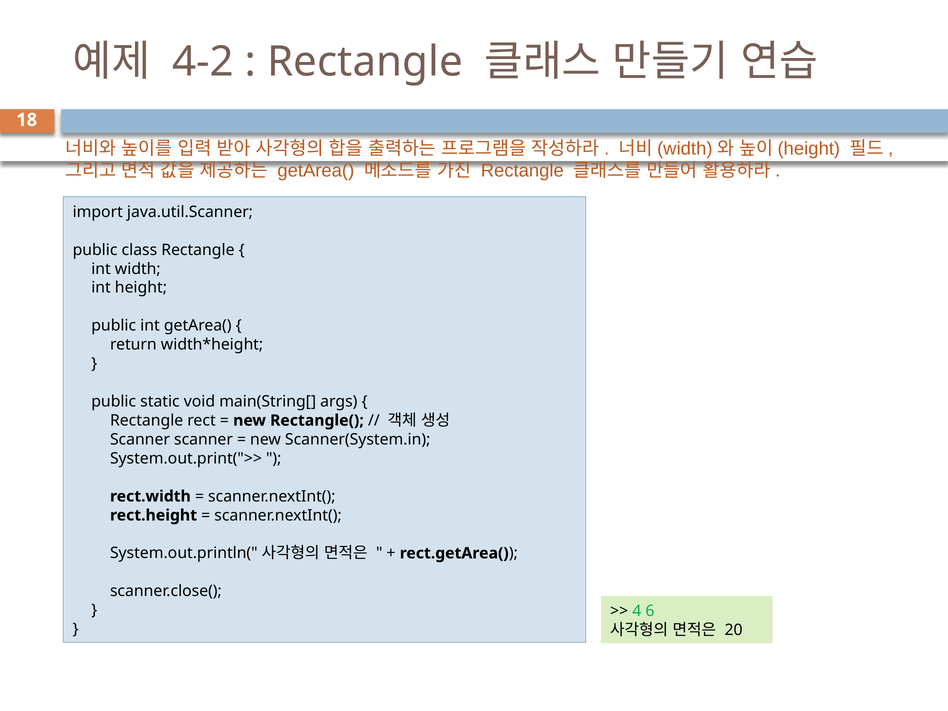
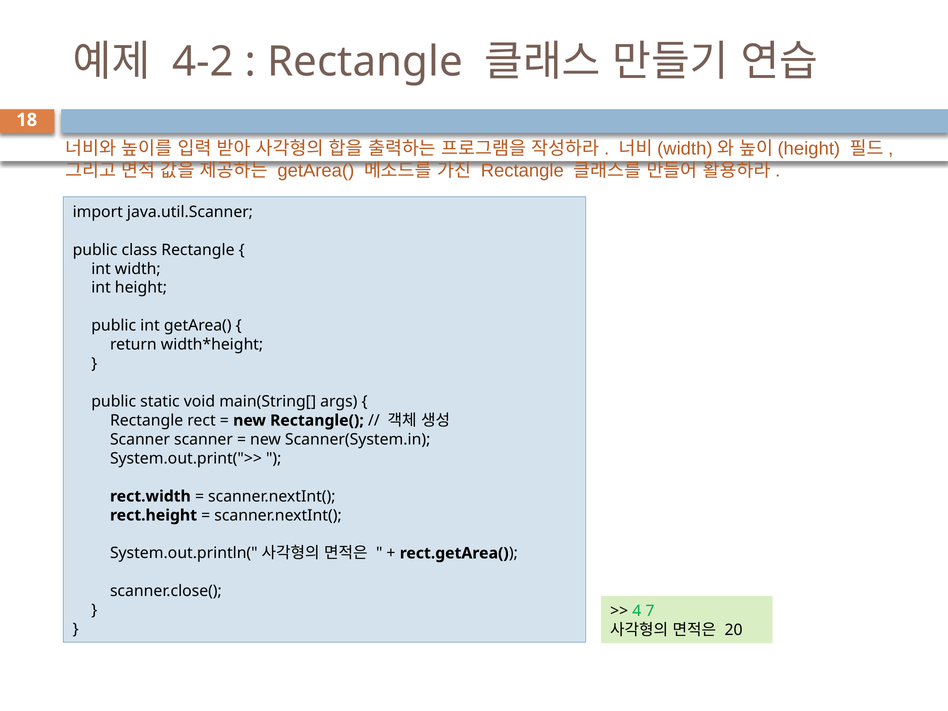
6: 6 -> 7 (650, 611)
